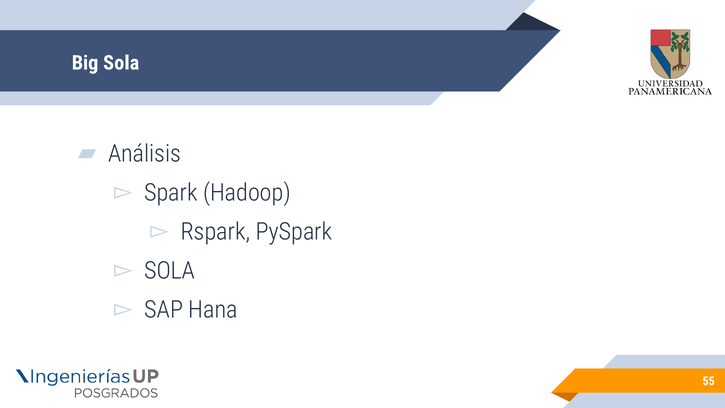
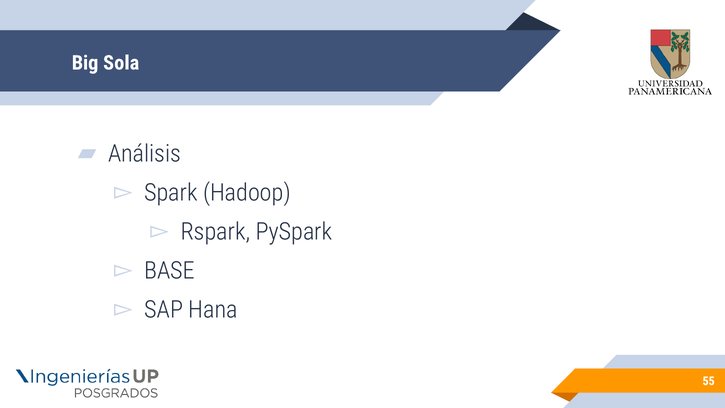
SOLA: SOLA -> BASE (170, 271)
